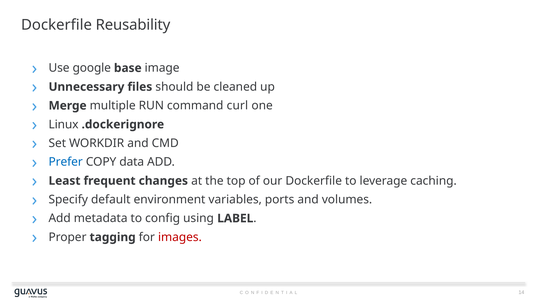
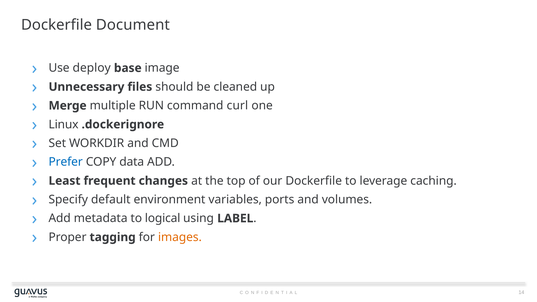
Reusability: Reusability -> Document (133, 25)
google: google -> deploy (92, 68)
config: config -> logical (163, 218)
images colour: red -> orange (180, 237)
